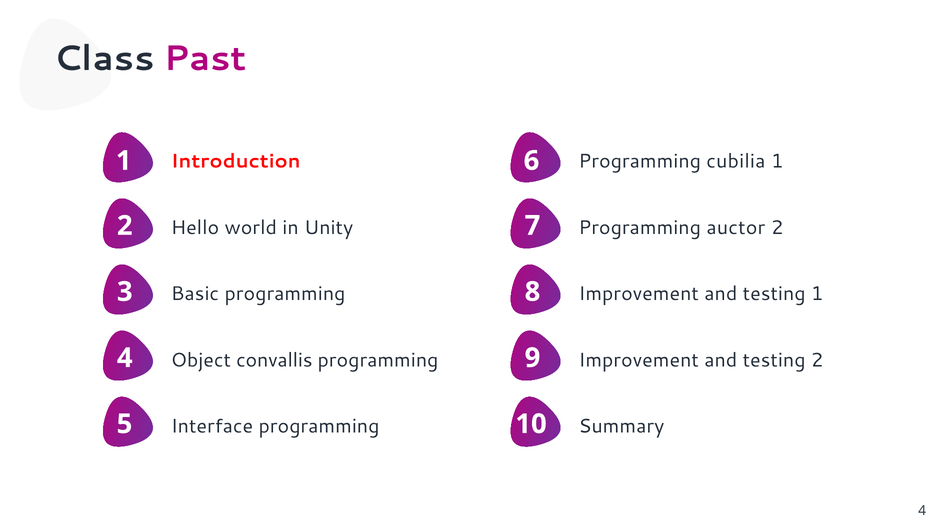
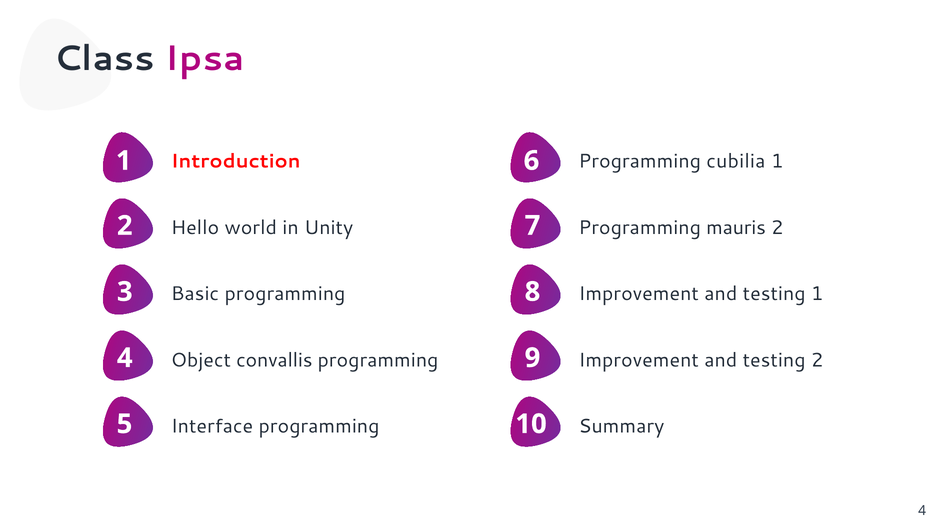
Past: Past -> Ipsa (205, 59)
auctor: auctor -> mauris (736, 228)
